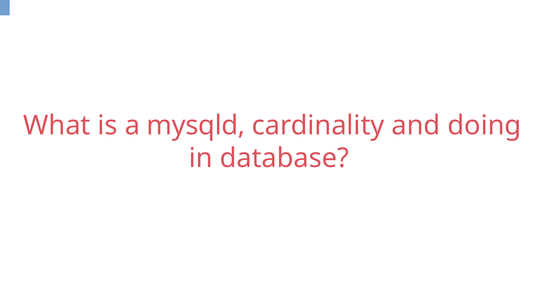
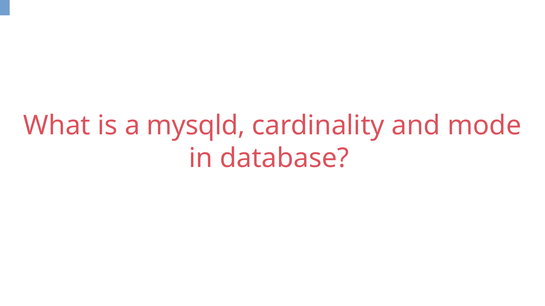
doing: doing -> mode (484, 126)
